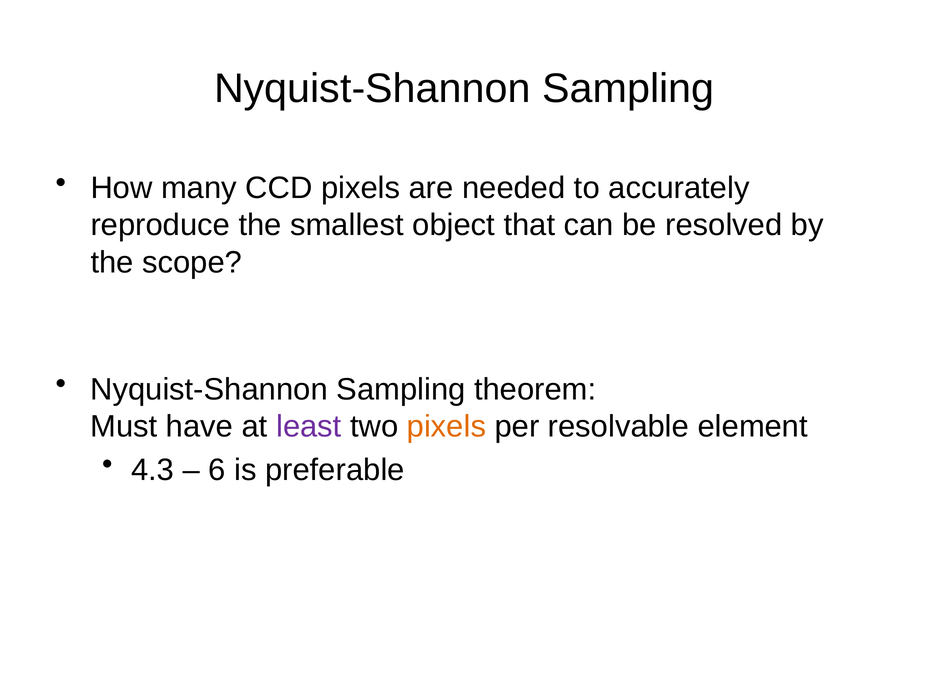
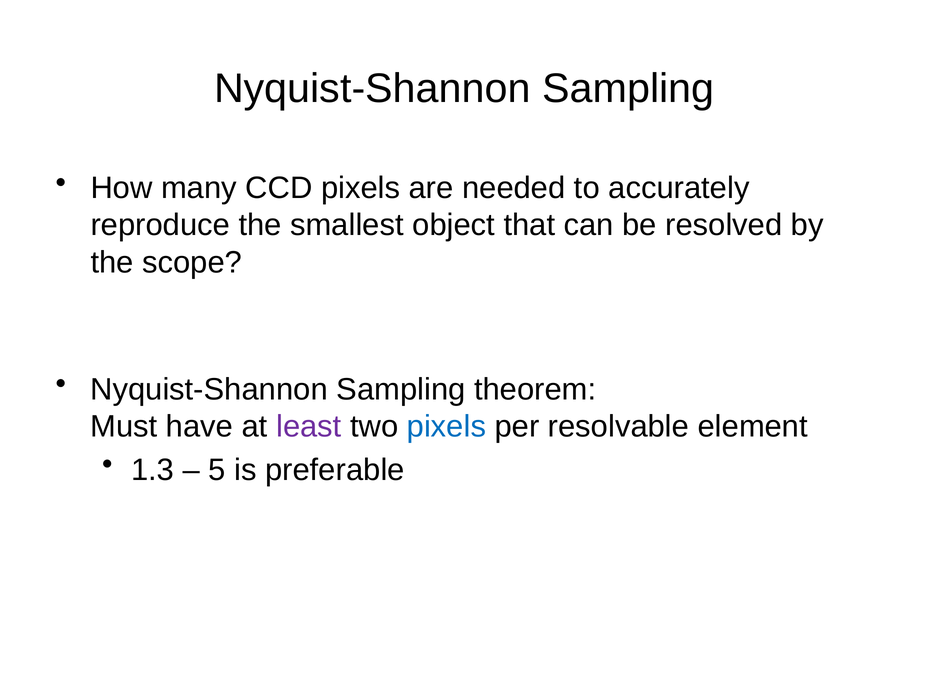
pixels colour: orange -> blue (446, 426)
4.3: 4.3 -> 1.3 (153, 470)
6: 6 -> 5 (217, 470)
